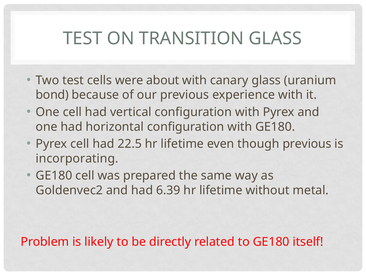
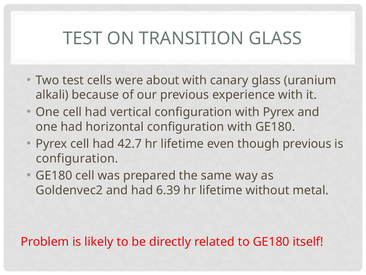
bond: bond -> alkali (52, 95)
22.5: 22.5 -> 42.7 (130, 144)
incorporating: incorporating -> configuration (77, 158)
